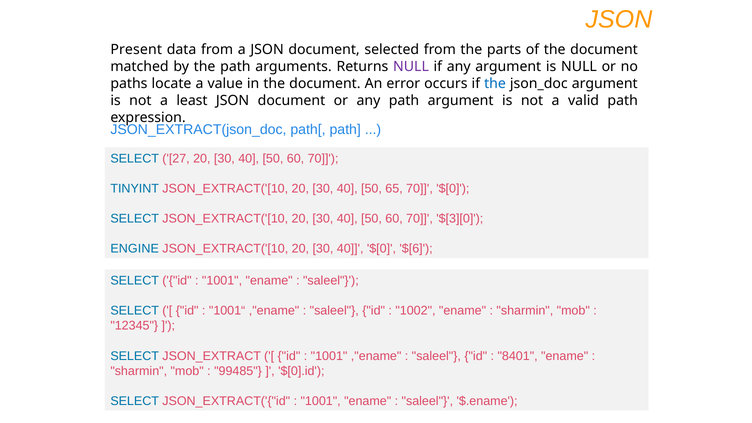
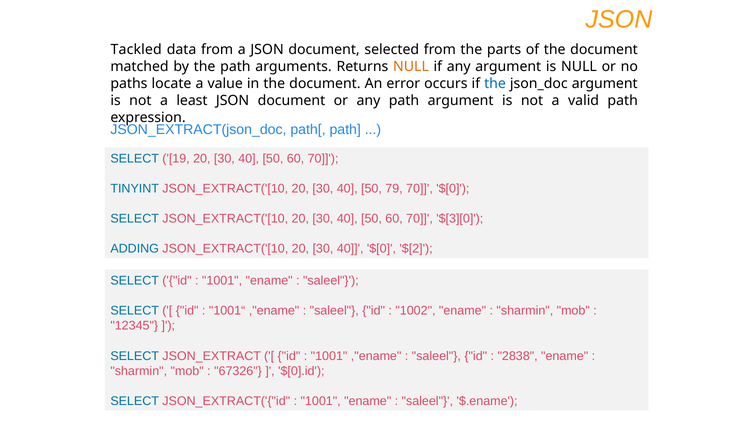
Present: Present -> Tackled (136, 50)
NULL colour: purple -> orange (411, 67)
27: 27 -> 19 (176, 158)
65: 65 -> 79 (394, 189)
ENGINE: ENGINE -> ADDING (135, 249)
$[6: $[6 -> $[2 (416, 249)
8401: 8401 -> 2838 (518, 356)
99485: 99485 -> 67326 (238, 371)
